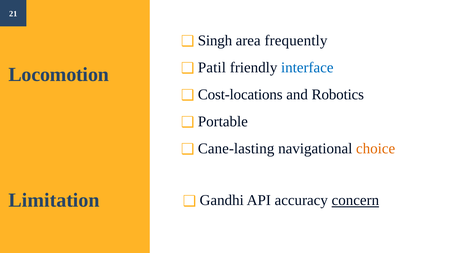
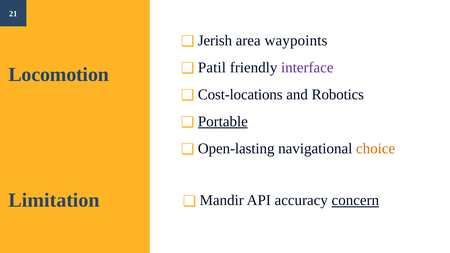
Singh: Singh -> Jerish (215, 40)
frequently: frequently -> waypoints (296, 40)
interface colour: blue -> purple (307, 67)
Portable underline: none -> present (223, 121)
Cane-lasting: Cane-lasting -> Open-lasting (236, 148)
Gandhi: Gandhi -> Mandir (222, 200)
